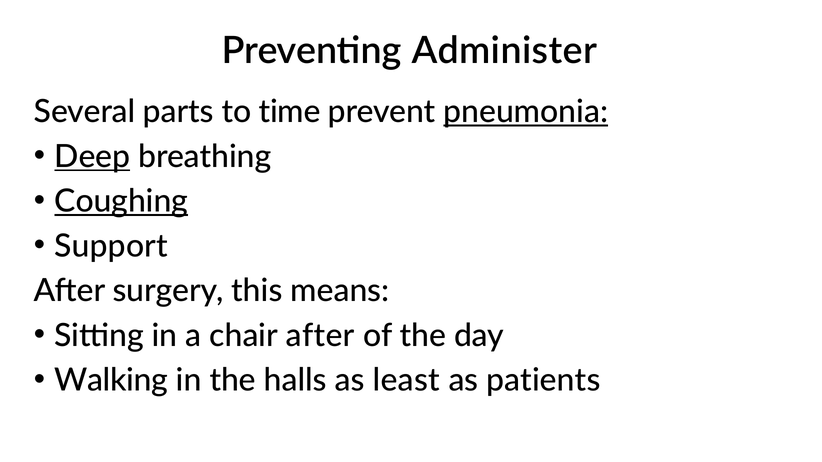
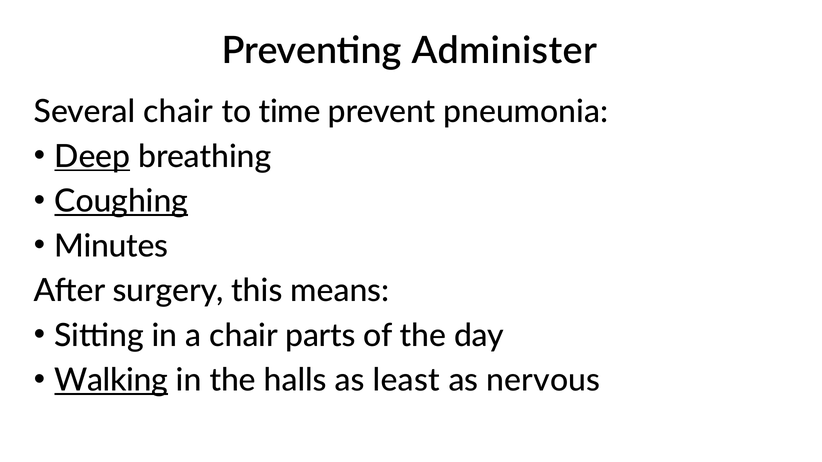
Several parts: parts -> chair (178, 112)
pneumonia underline: present -> none (526, 112)
Support: Support -> Minutes (111, 246)
chair after: after -> parts (320, 336)
Walking underline: none -> present (111, 381)
patients: patients -> nervous (543, 381)
